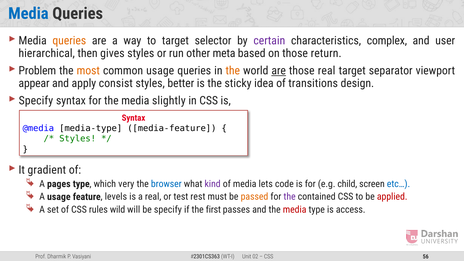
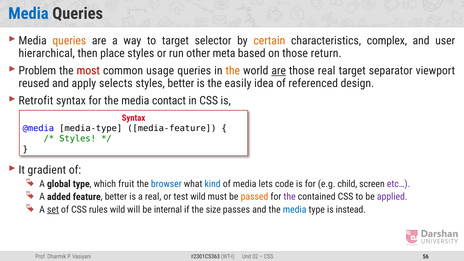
certain colour: purple -> orange (269, 41)
gives: gives -> place (112, 53)
most colour: orange -> red (88, 71)
appear: appear -> reused (34, 83)
consist: consist -> selects (116, 83)
sticky: sticky -> easily (238, 83)
transitions: transitions -> referenced (313, 83)
Specify: Specify -> Retrofit (36, 101)
slightly: slightly -> contact (169, 101)
pages: pages -> global (59, 184)
very: very -> fruit (126, 184)
kind colour: purple -> blue (213, 184)
etc… colour: blue -> purple (399, 184)
A usage: usage -> added (59, 197)
feature levels: levels -> better (116, 197)
test rest: rest -> wild (198, 197)
applied colour: red -> purple (392, 197)
set underline: none -> present (53, 210)
be specify: specify -> internal (168, 210)
first: first -> size (213, 210)
media colour: red -> blue (295, 210)
access: access -> instead (351, 210)
